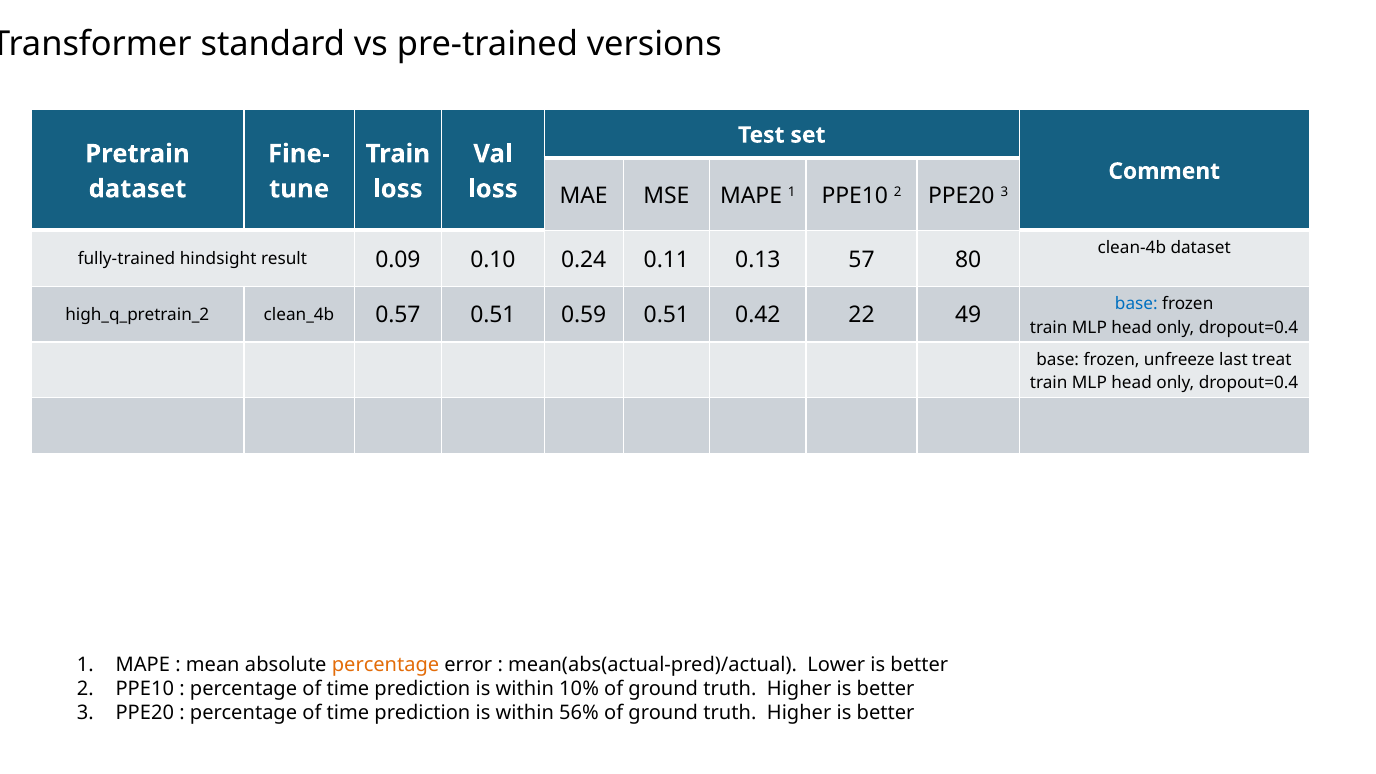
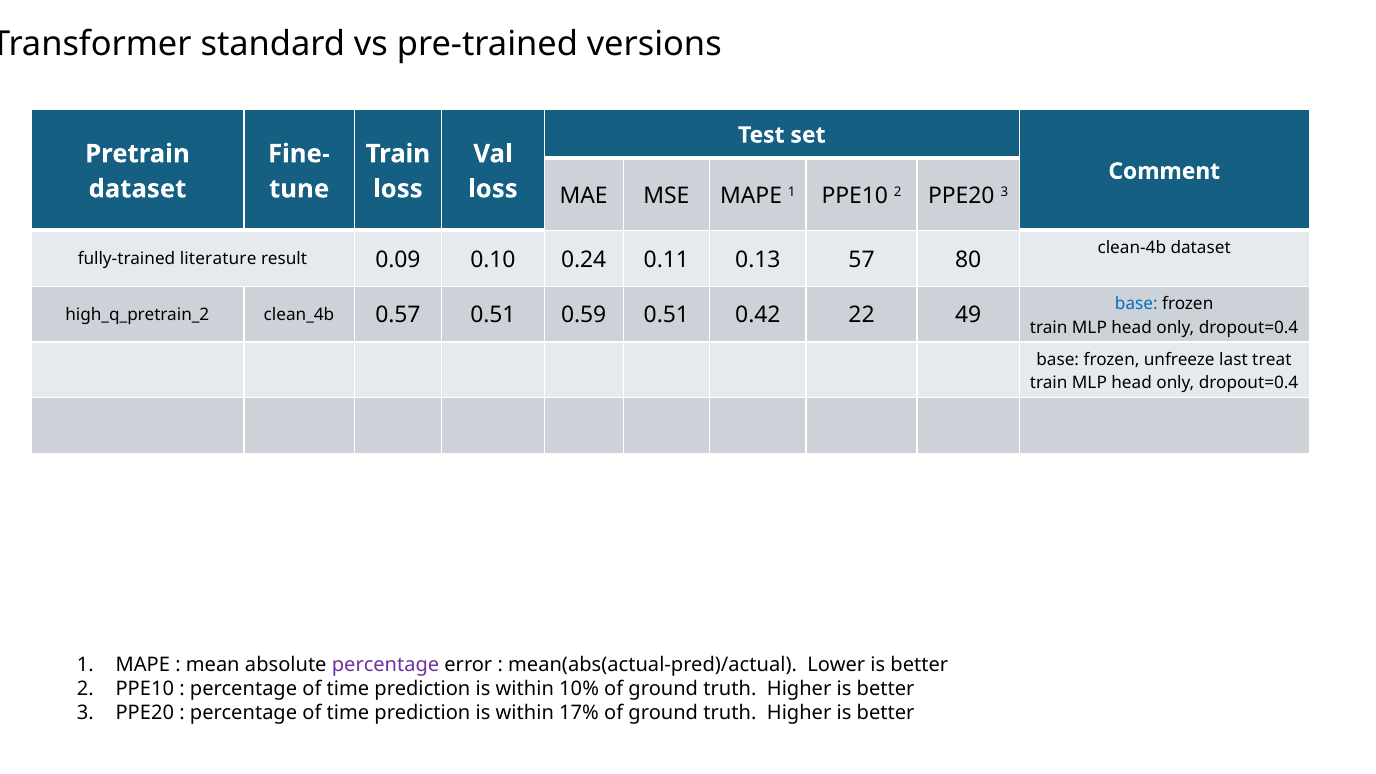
hindsight: hindsight -> literature (218, 259)
percentage colour: orange -> purple (386, 664)
56%: 56% -> 17% (579, 713)
